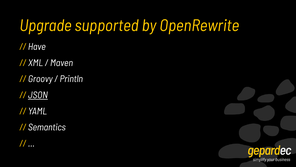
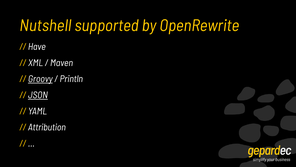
Upgrade: Upgrade -> Nutshell (45, 26)
Groovy underline: none -> present (40, 79)
Semantics: Semantics -> Attribution (47, 127)
